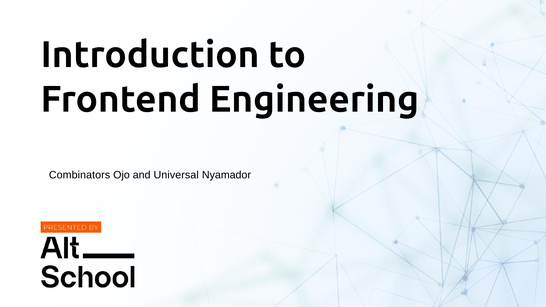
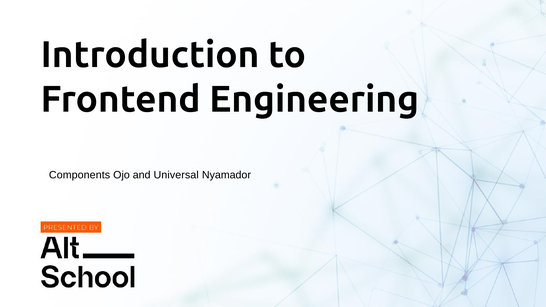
Combinators: Combinators -> Components (80, 175)
